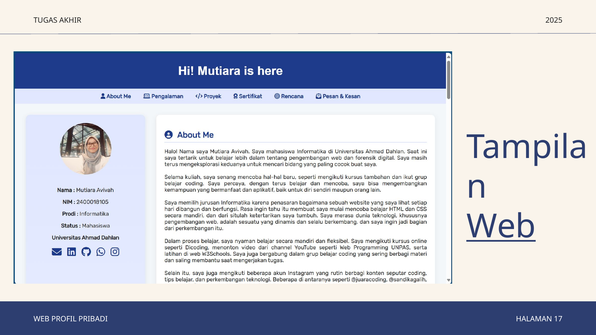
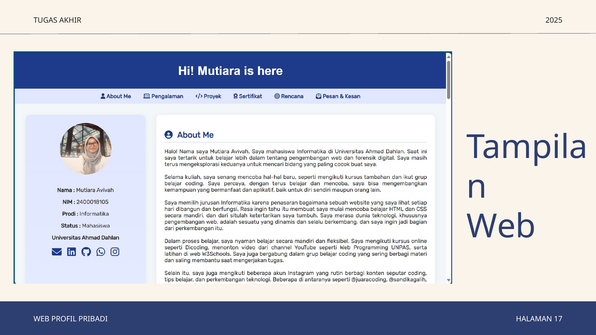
Web underline: present -> none (501, 227)
